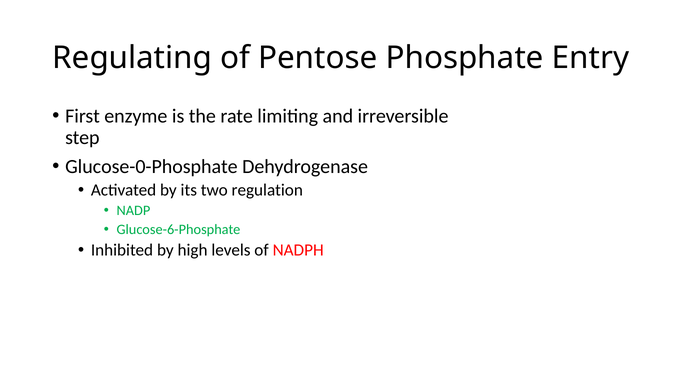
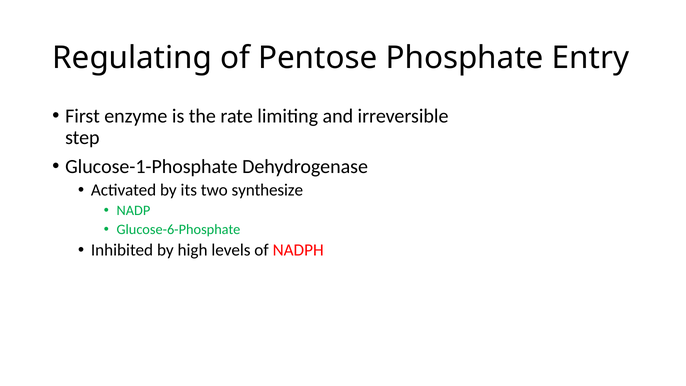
Glucose-0-Phosphate: Glucose-0-Phosphate -> Glucose-1-Phosphate (151, 166)
regulation: regulation -> synthesize (267, 190)
